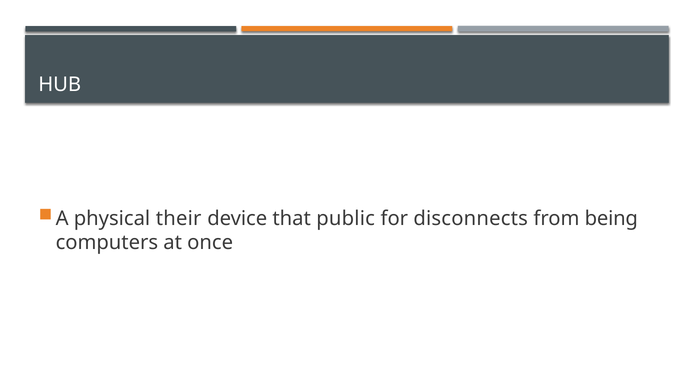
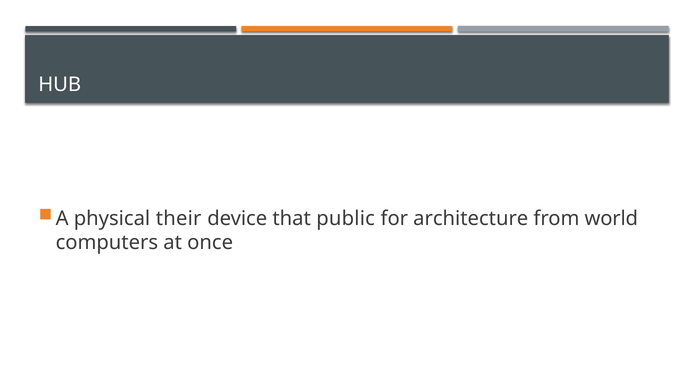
disconnects: disconnects -> architecture (471, 218)
being: being -> world (611, 218)
